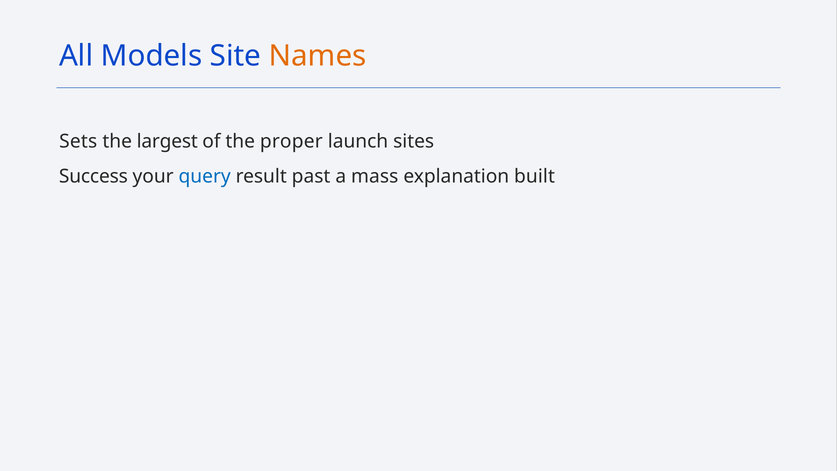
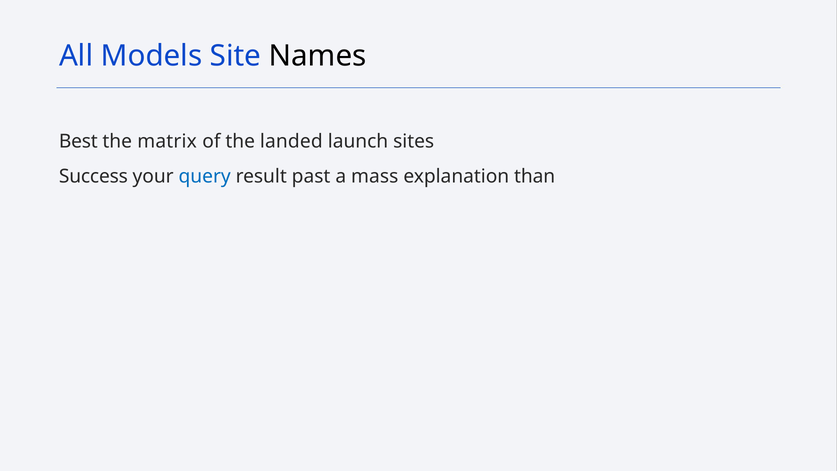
Names colour: orange -> black (318, 56)
Sets: Sets -> Best (78, 141)
largest: largest -> matrix (167, 141)
proper: proper -> landed (291, 141)
built: built -> than (535, 176)
